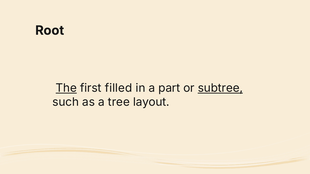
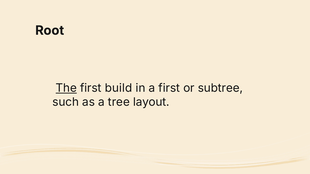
filled: filled -> build (119, 88)
a part: part -> first (169, 88)
subtree underline: present -> none (220, 88)
